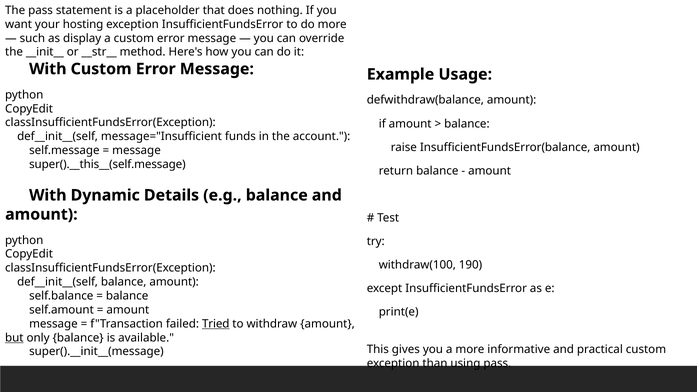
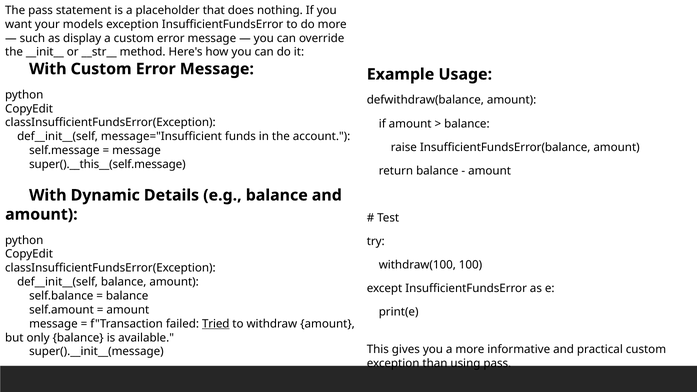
hosting: hosting -> models (83, 24)
190: 190 -> 100 (471, 265)
but underline: present -> none (14, 338)
